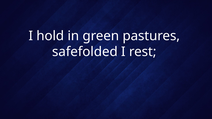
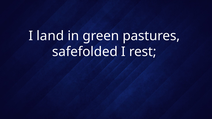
hold: hold -> land (50, 36)
